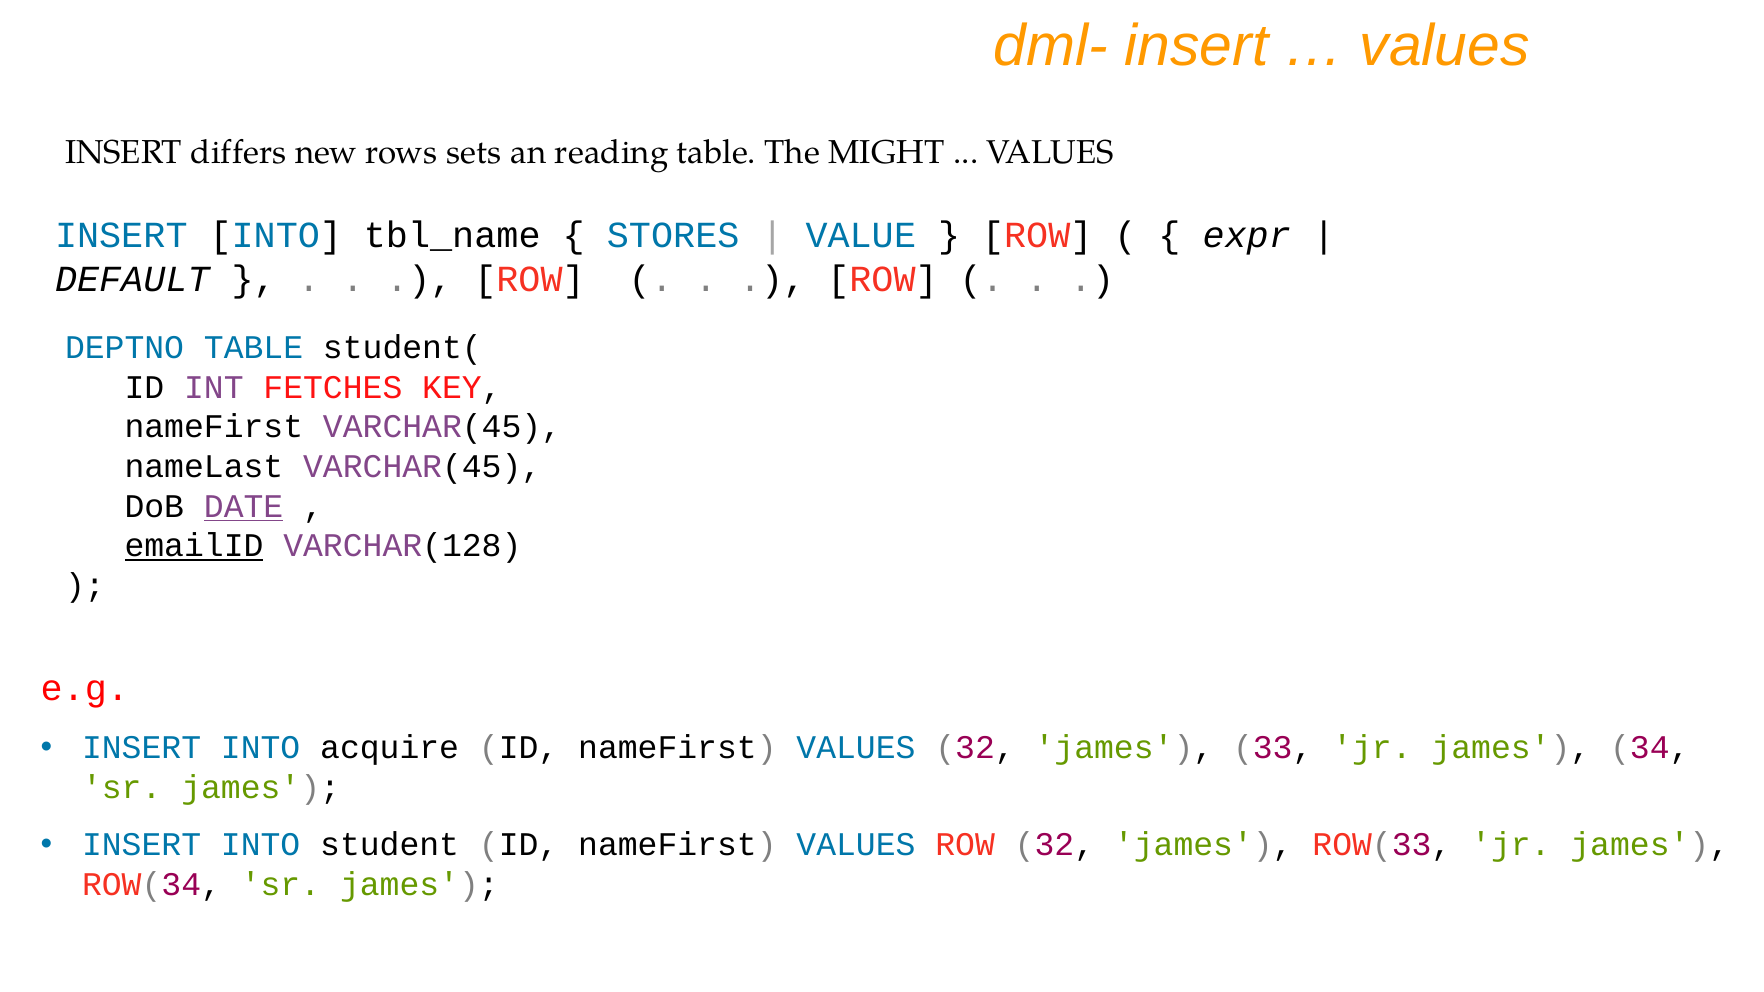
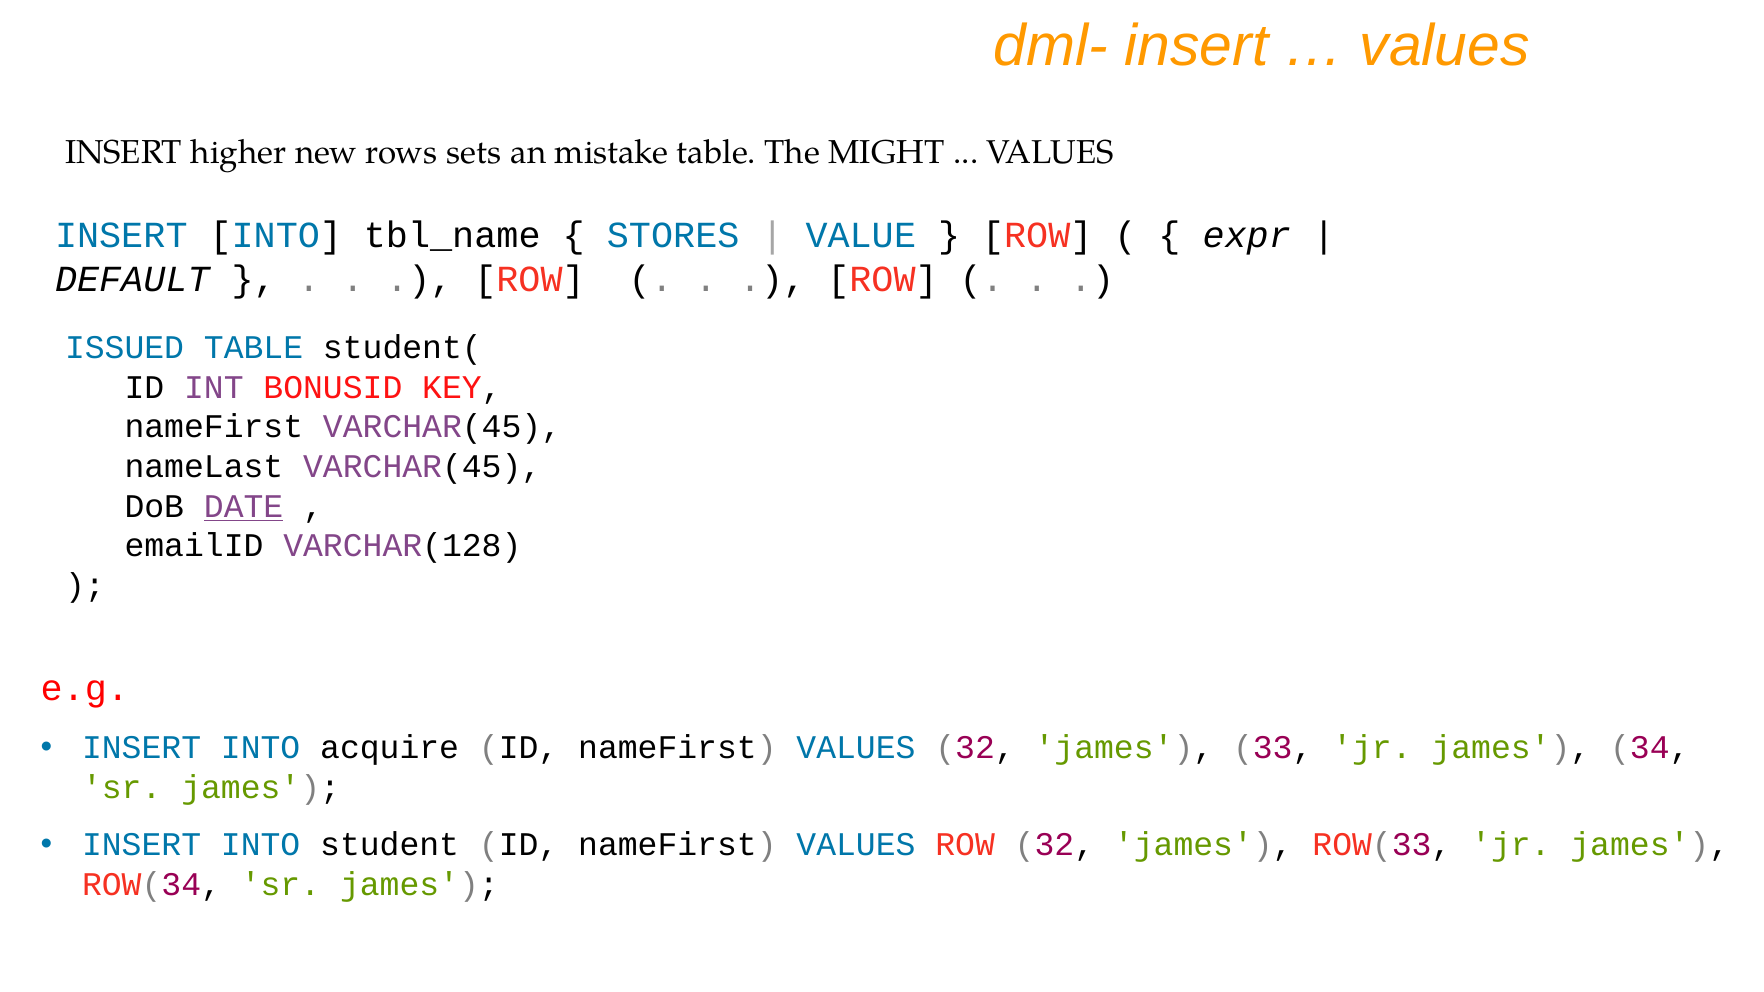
differs: differs -> higher (239, 152)
reading: reading -> mistake (612, 152)
DEPTNO: DEPTNO -> ISSUED (125, 348)
FETCHES: FETCHES -> BONUSID (333, 387)
emailID underline: present -> none (194, 546)
